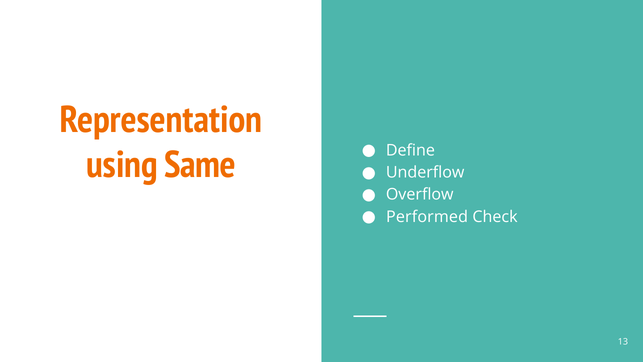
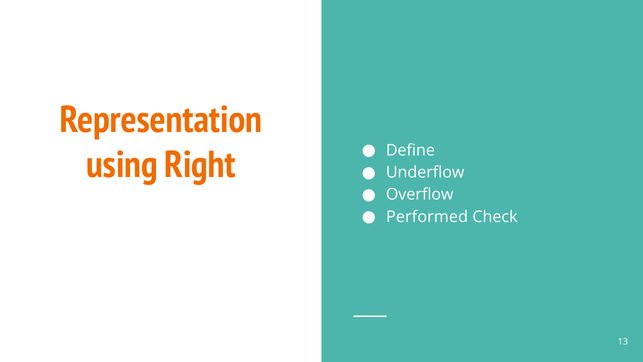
Same: Same -> Right (200, 165)
